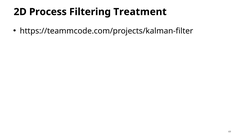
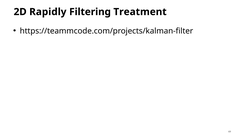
Process: Process -> Rapidly (48, 12)
